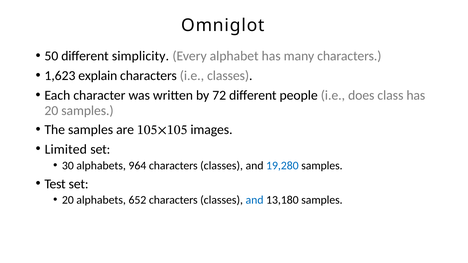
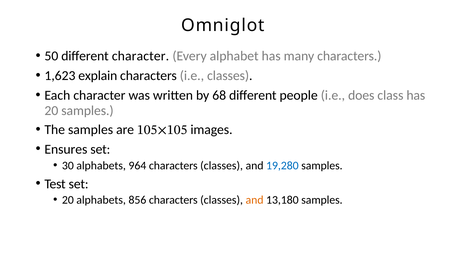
different simplicity: simplicity -> character (140, 56)
72: 72 -> 68 (219, 96)
Limited: Limited -> Ensures (66, 149)
652: 652 -> 856 (137, 200)
and colour: blue -> orange (255, 200)
